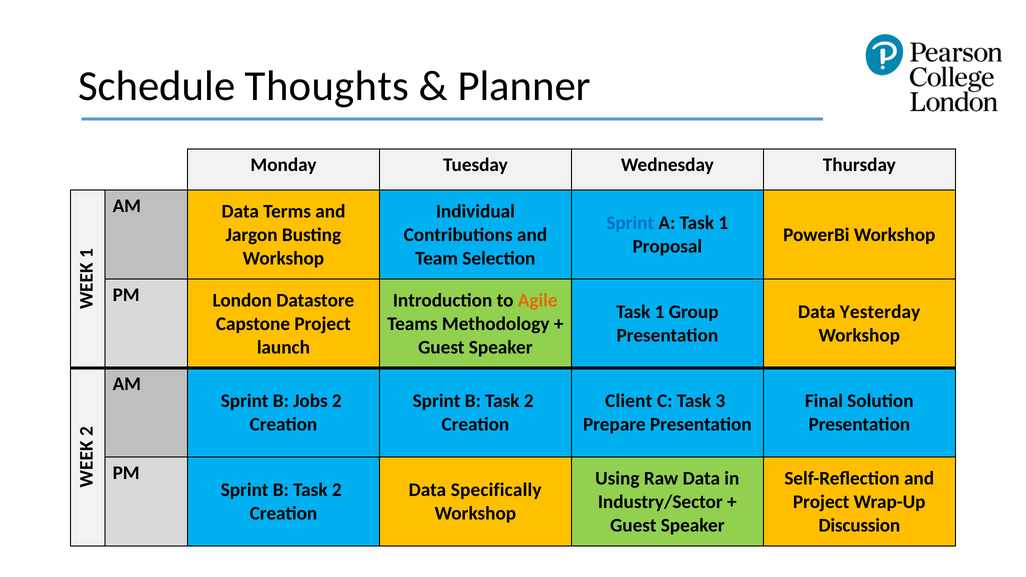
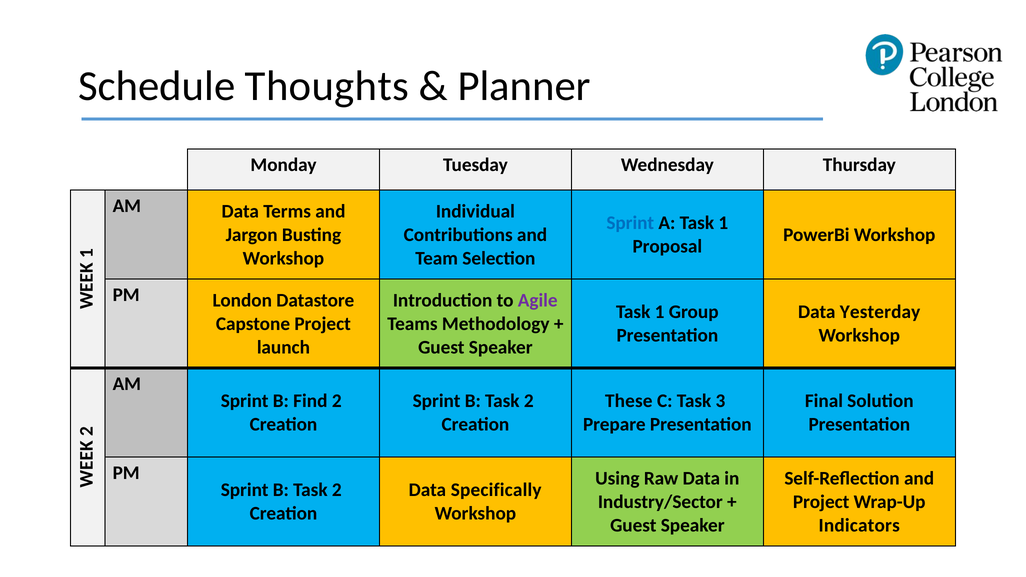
Agile colour: orange -> purple (538, 300)
Jobs: Jobs -> Find (310, 401)
Client: Client -> These (629, 401)
Discussion: Discussion -> Indicators (859, 525)
